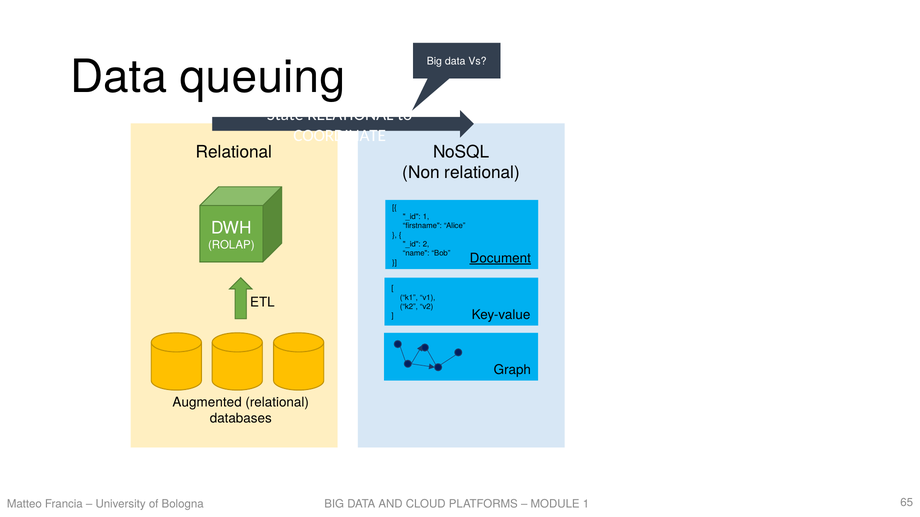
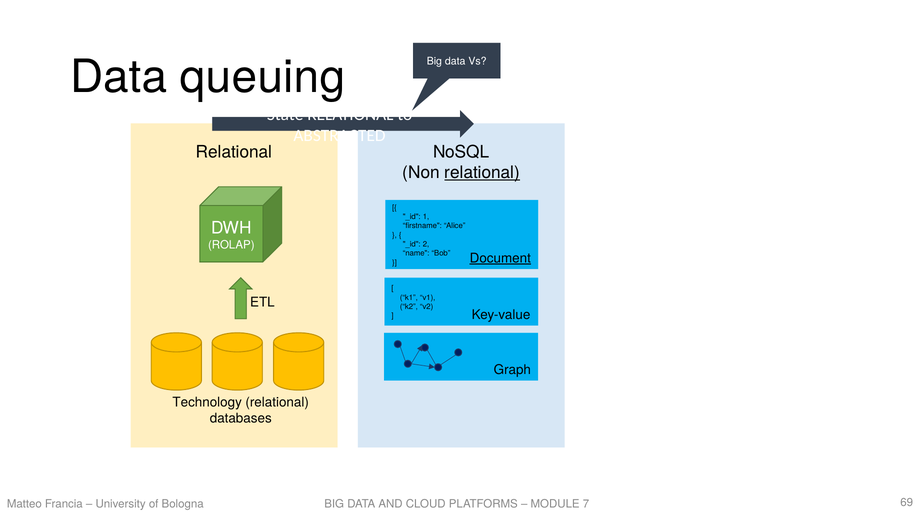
COORDINATE: COORDINATE -> ABSTRACTED (340, 136)
relational underline: none -> present (482, 173)
Augmented: Augmented -> Technology (207, 403)
1: 1 -> 7 (586, 504)
65: 65 -> 69 (907, 503)
